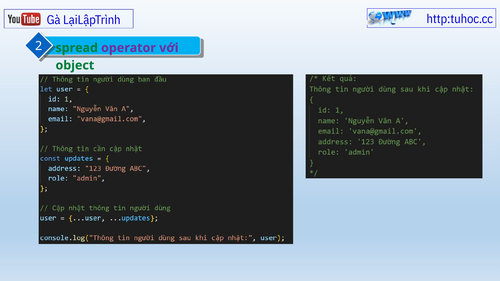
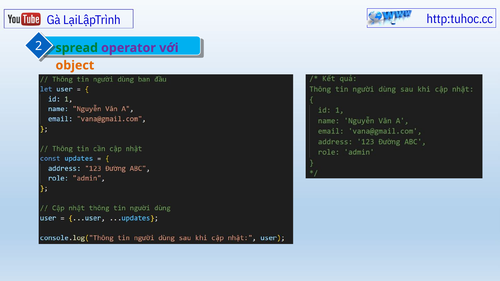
object colour: green -> orange (75, 65)
